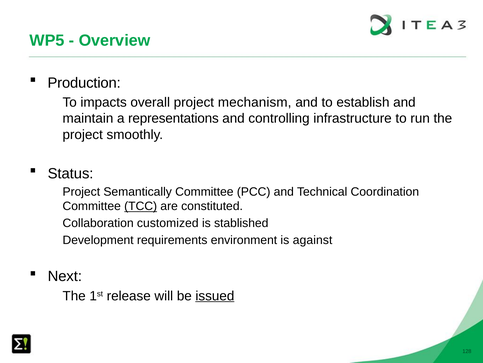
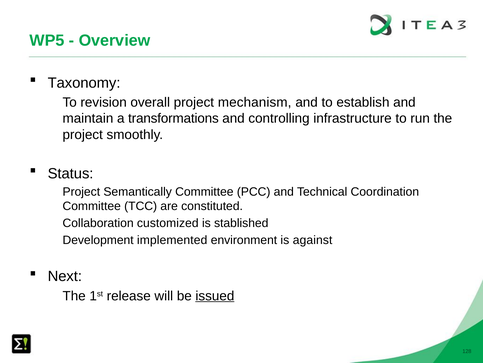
Production: Production -> Taxonomy (84, 83)
impacts: impacts -> revision (104, 102)
representations: representations -> transformations (173, 118)
TCC underline: present -> none (141, 206)
requirements: requirements -> implemented (172, 240)
